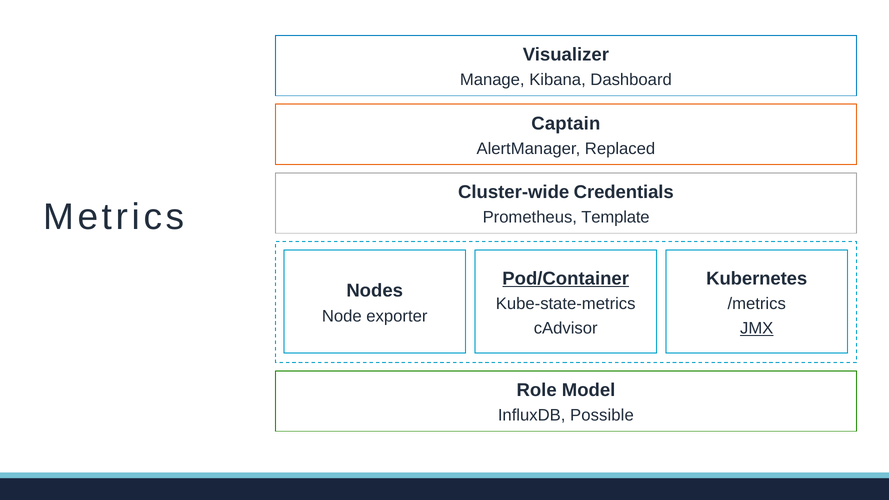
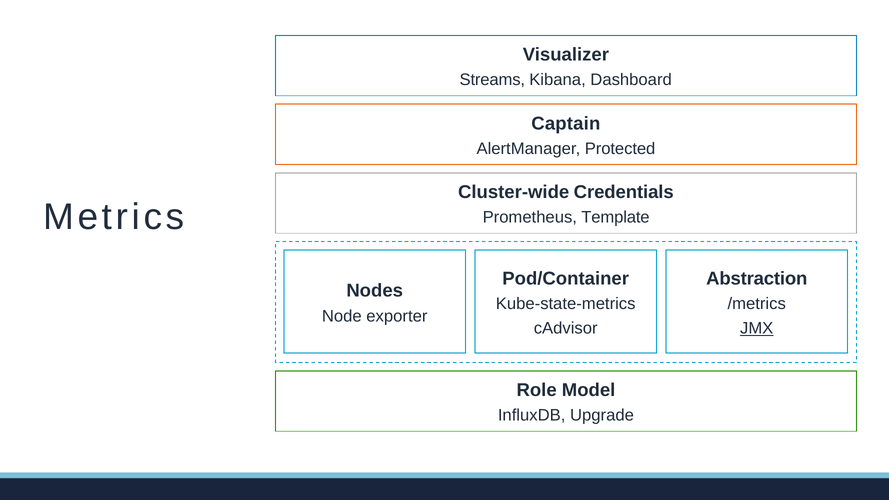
Manage: Manage -> Streams (492, 80)
Replaced: Replaced -> Protected (620, 149)
Pod/Container underline: present -> none (566, 279)
Kubernetes: Kubernetes -> Abstraction (757, 279)
Possible: Possible -> Upgrade (602, 416)
